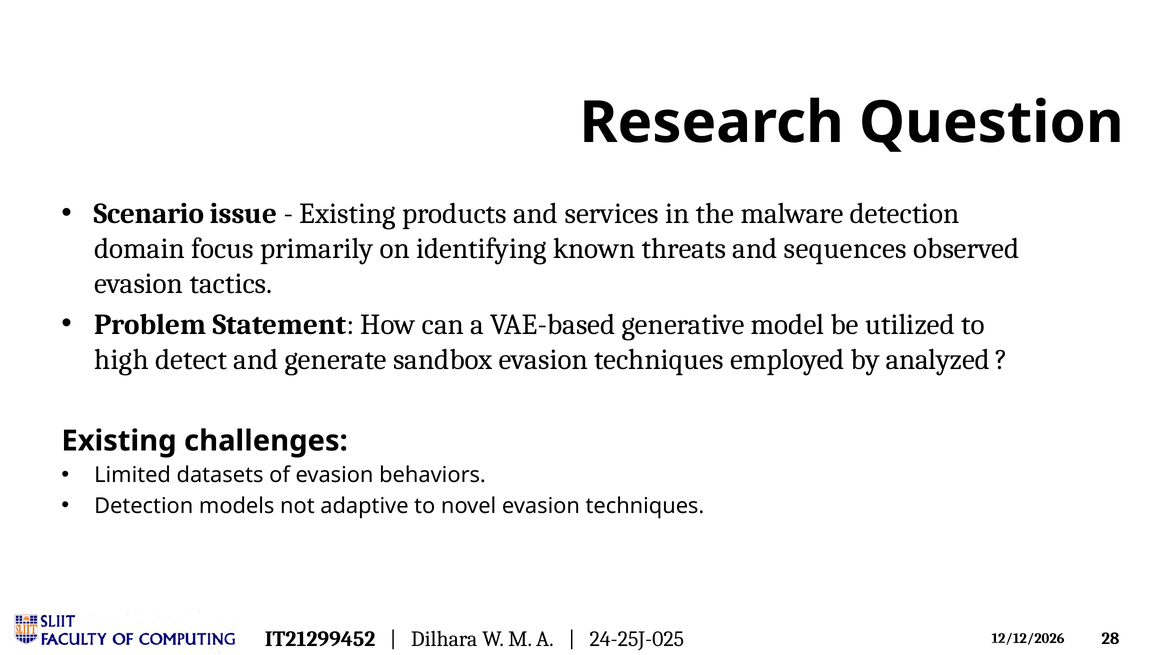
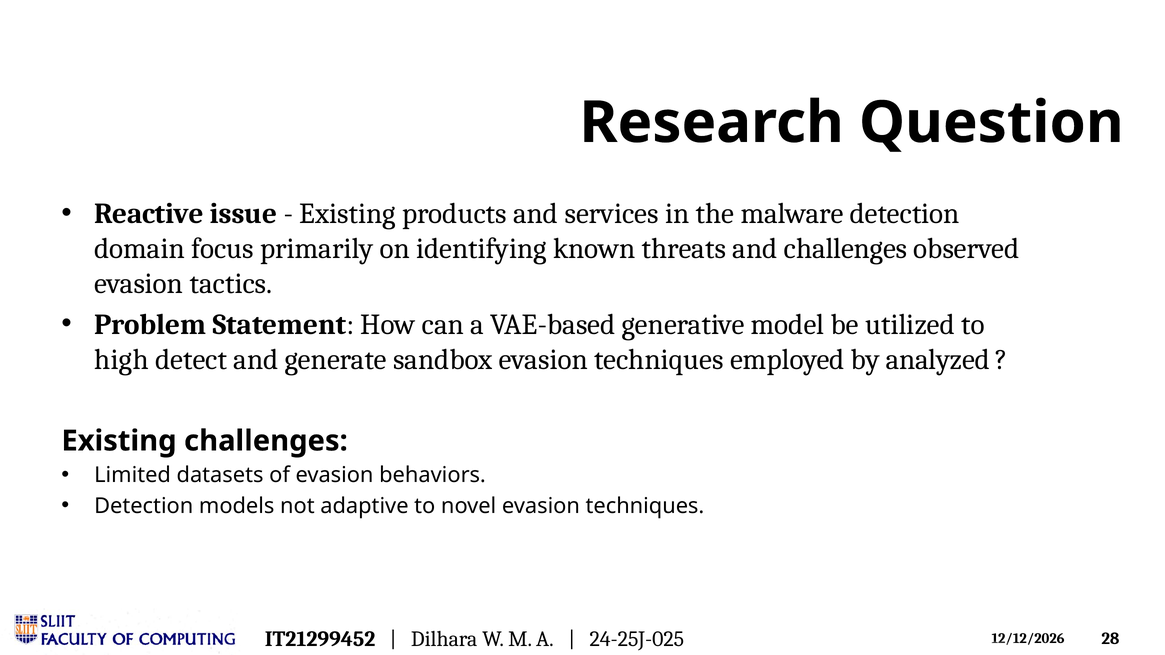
Scenario: Scenario -> Reactive (149, 214)
and sequences: sequences -> challenges (846, 249)
